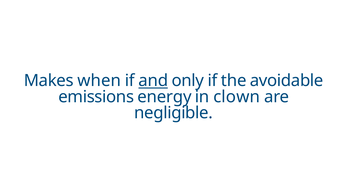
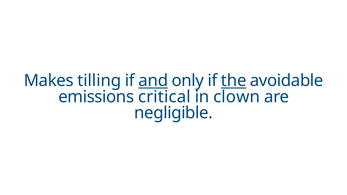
when: when -> tilling (99, 81)
the underline: none -> present (234, 81)
energy: energy -> critical (164, 97)
